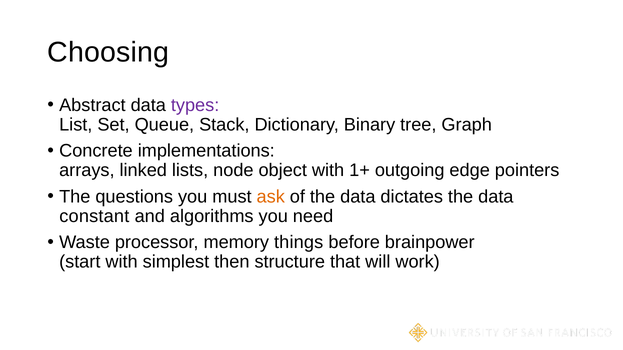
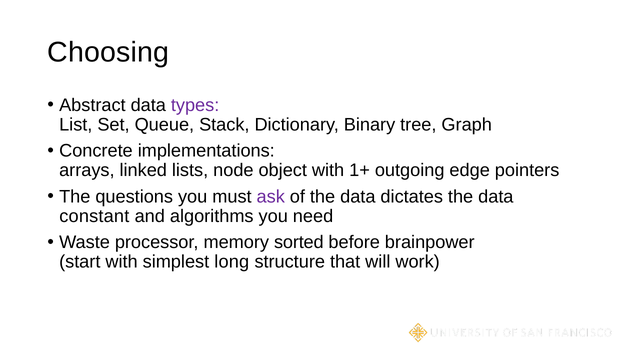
ask colour: orange -> purple (271, 197)
things: things -> sorted (299, 243)
then: then -> long (232, 262)
